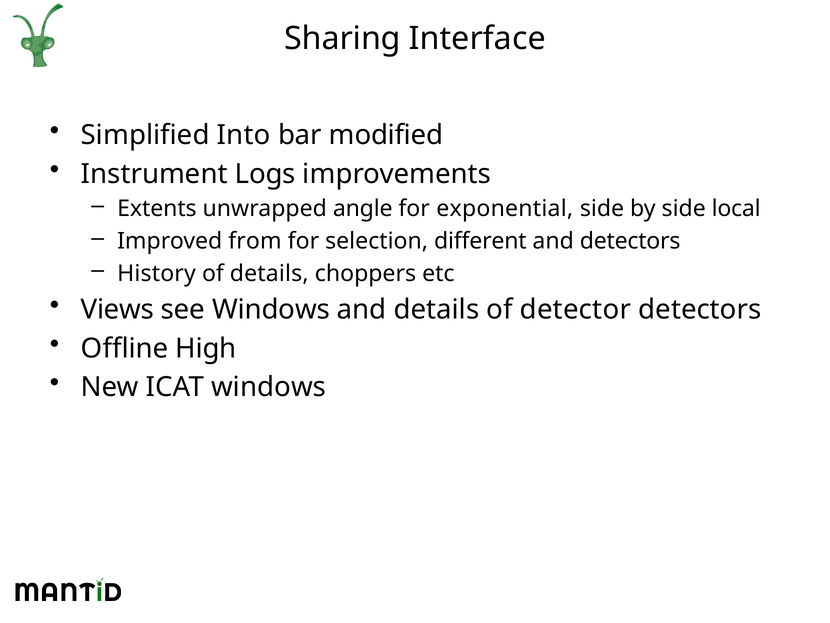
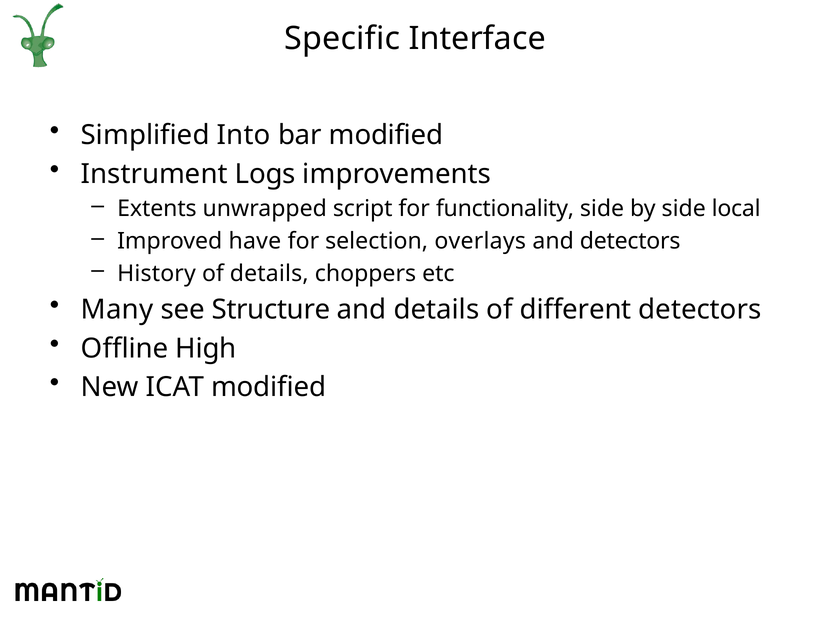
Sharing: Sharing -> Specific (342, 39)
angle: angle -> script (363, 209)
exponential: exponential -> functionality (505, 209)
from: from -> have (255, 241)
different: different -> overlays (480, 241)
Views: Views -> Many (117, 310)
see Windows: Windows -> Structure (271, 310)
detector: detector -> different (576, 310)
ICAT windows: windows -> modified (269, 387)
